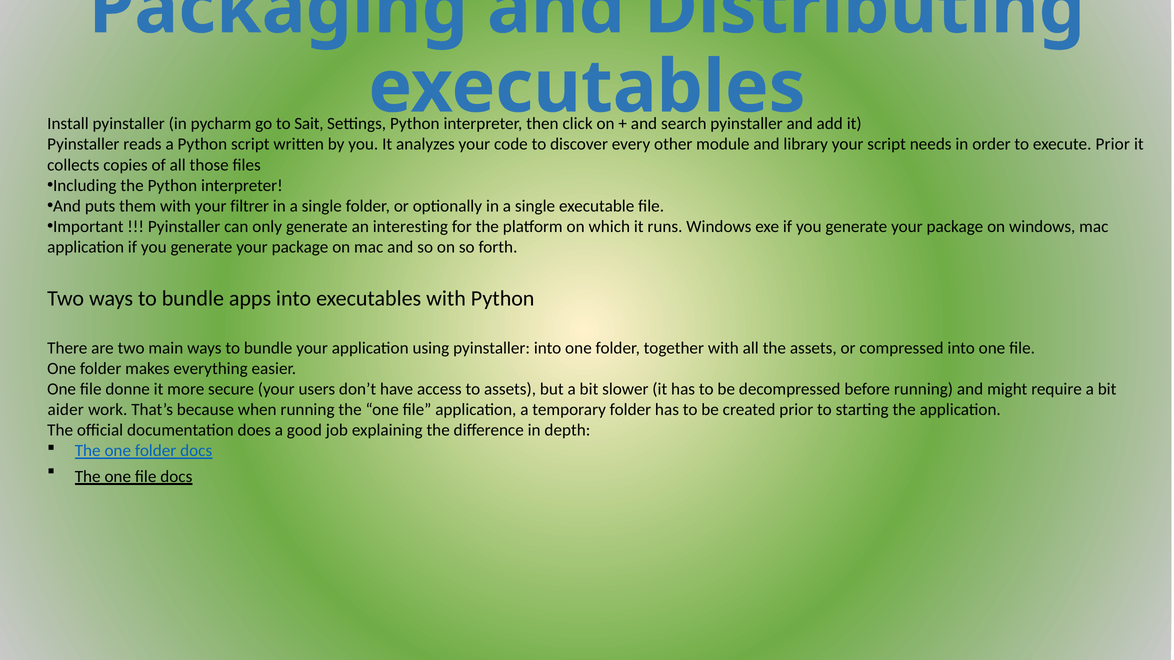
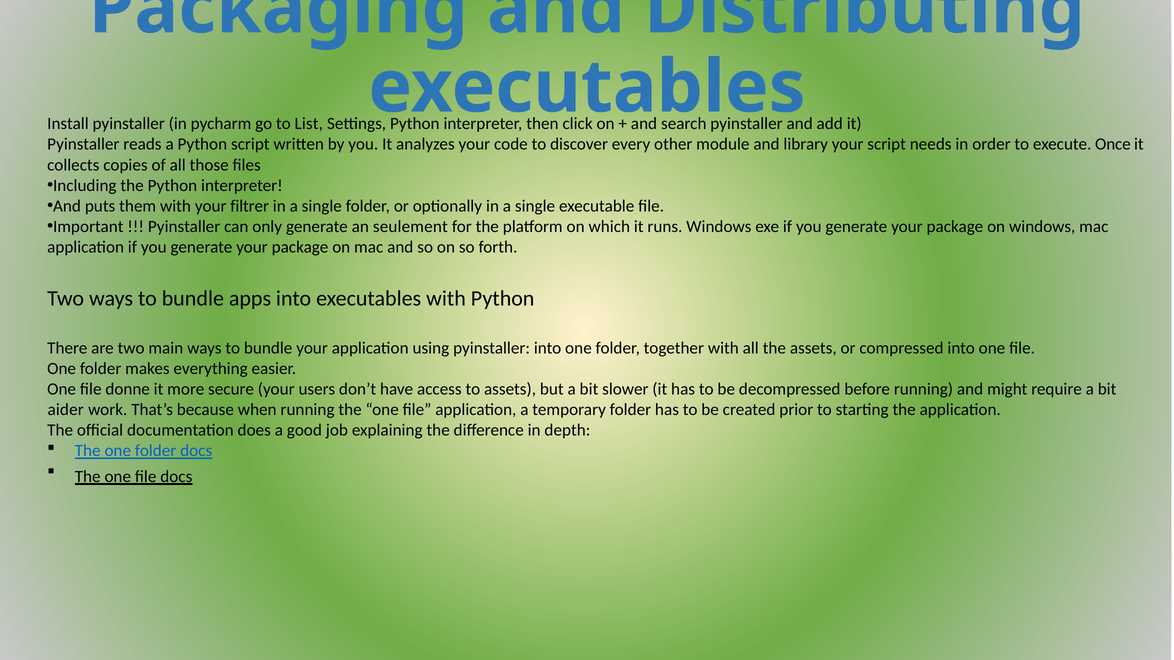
Sait: Sait -> List (309, 124)
execute Prior: Prior -> Once (1113, 144)
interesting: interesting -> seulement (410, 227)
